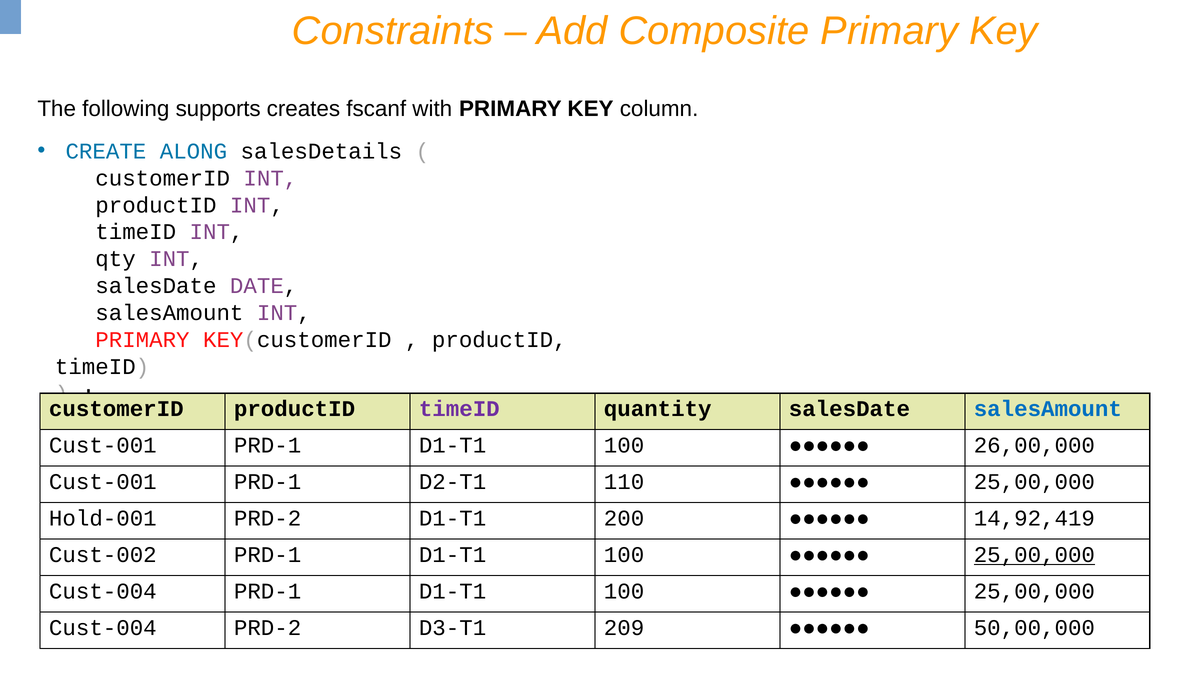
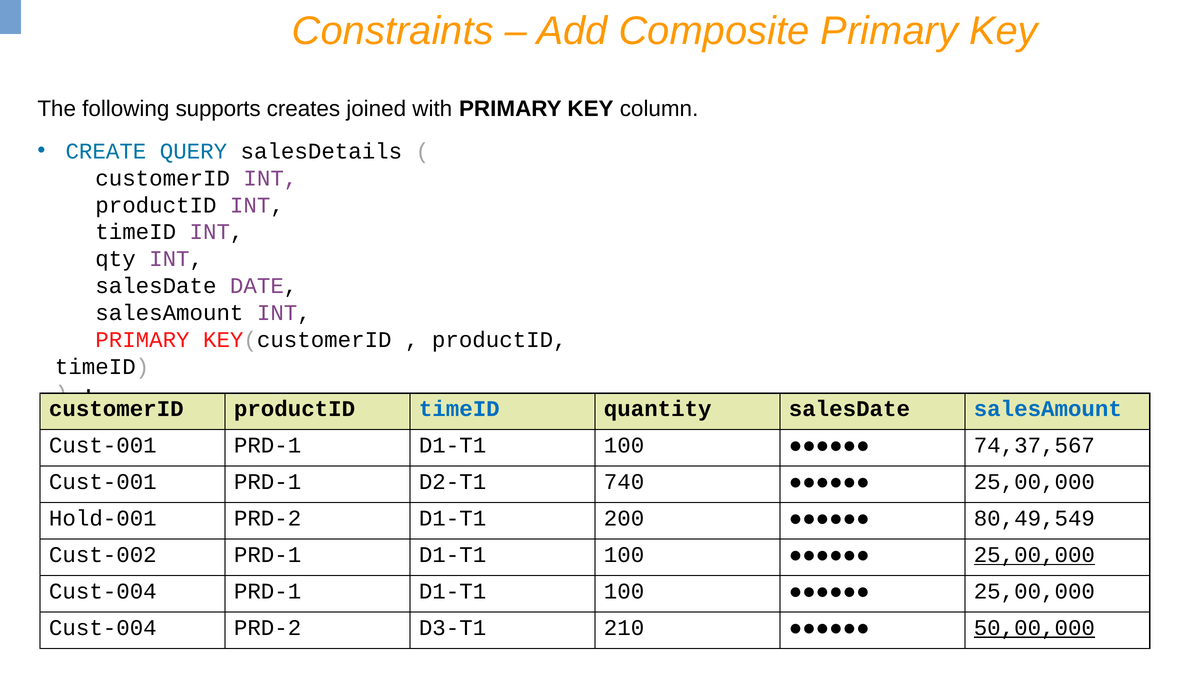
fscanf: fscanf -> joined (376, 109)
ALONG: ALONG -> QUERY (193, 151)
timeID colour: purple -> blue (459, 409)
26,00,000: 26,00,000 -> 74,37,567 (1034, 445)
110: 110 -> 740 (624, 481)
14,92,419: 14,92,419 -> 80,49,549 (1034, 518)
209: 209 -> 210 (624, 627)
50,00,000 underline: none -> present (1034, 627)
